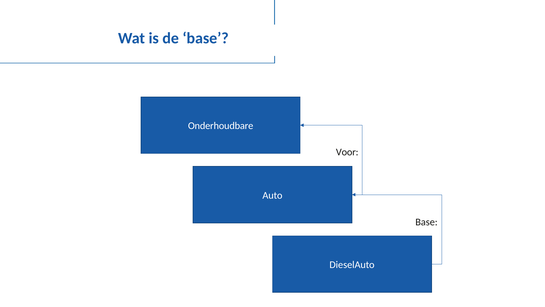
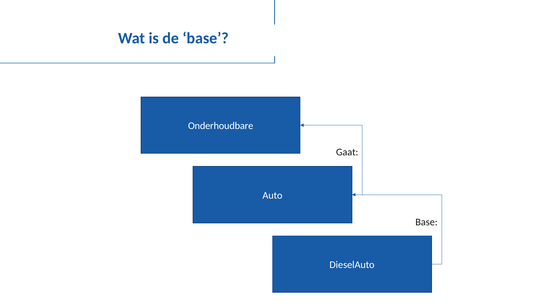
Voor: Voor -> Gaat (347, 152)
